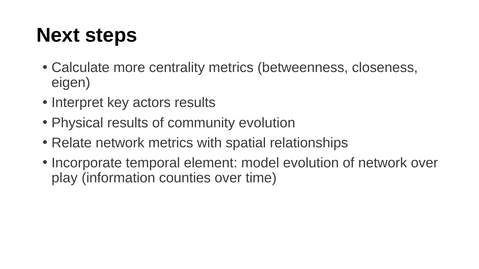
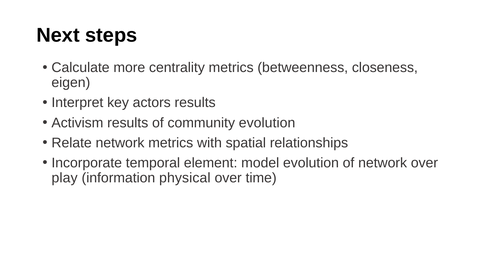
Physical: Physical -> Activism (77, 123)
counties: counties -> physical (185, 178)
